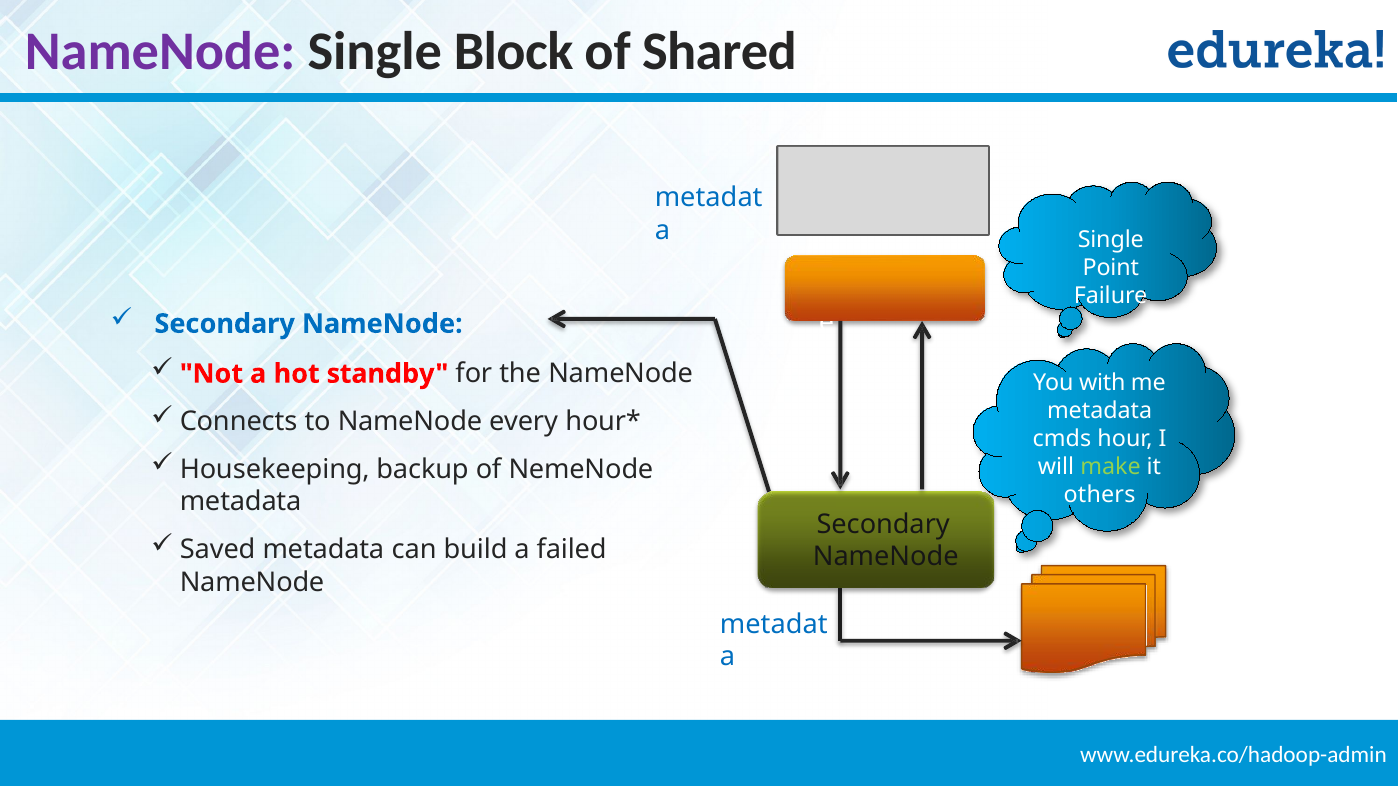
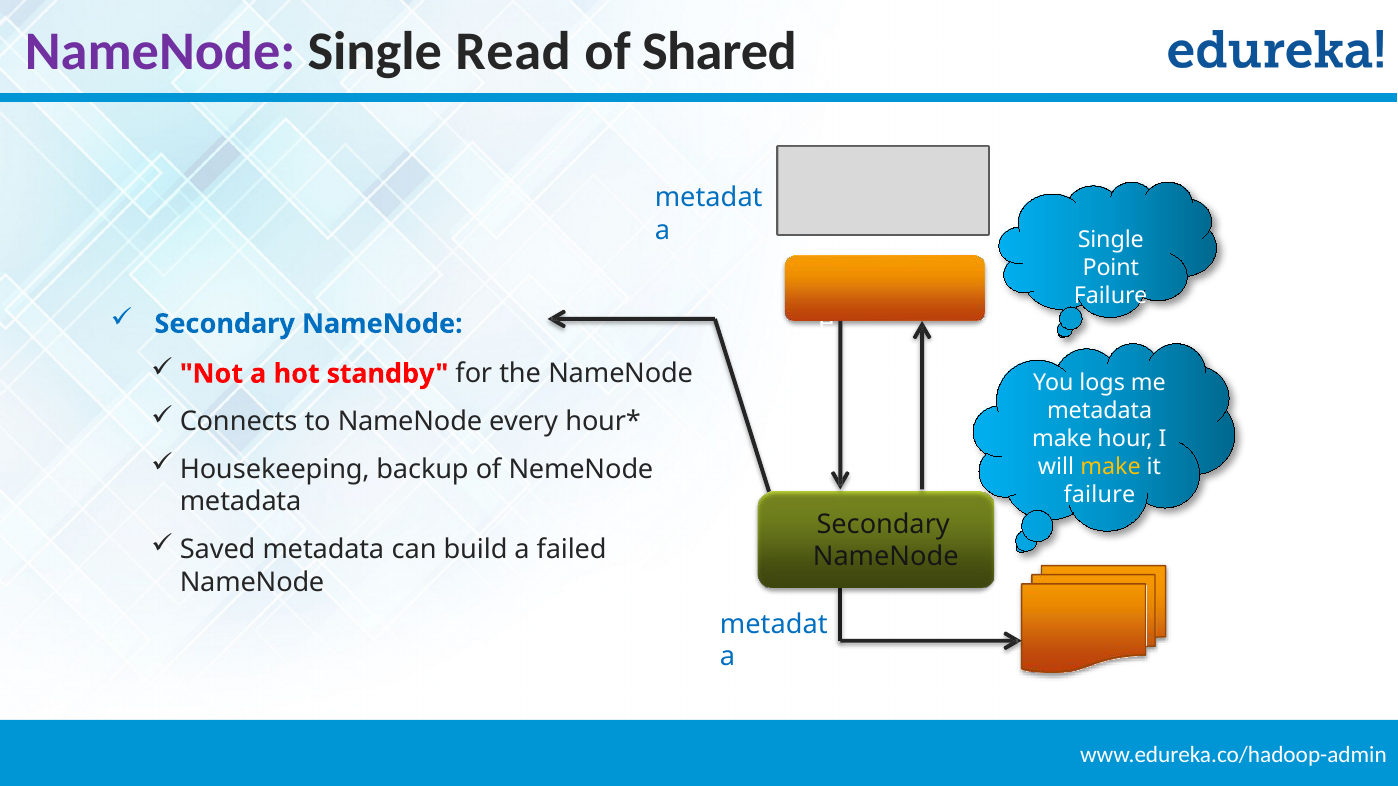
Block: Block -> Read (513, 51)
with: with -> logs (1102, 383)
cmds: cmds -> make (1062, 439)
make colour: light green -> yellow (1110, 467)
others: others -> failure (1100, 495)
